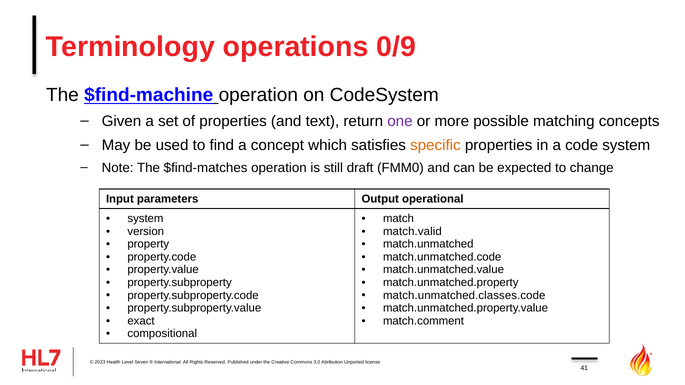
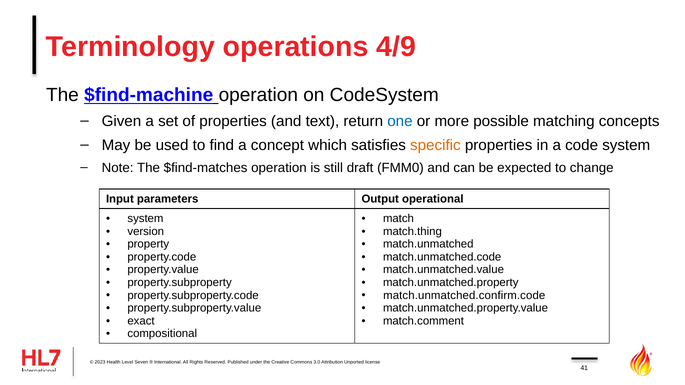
0/9: 0/9 -> 4/9 (396, 47)
one colour: purple -> blue (400, 121)
match.valid: match.valid -> match.thing (412, 232)
match.unmatched.classes.code: match.unmatched.classes.code -> match.unmatched.confirm.code (464, 296)
